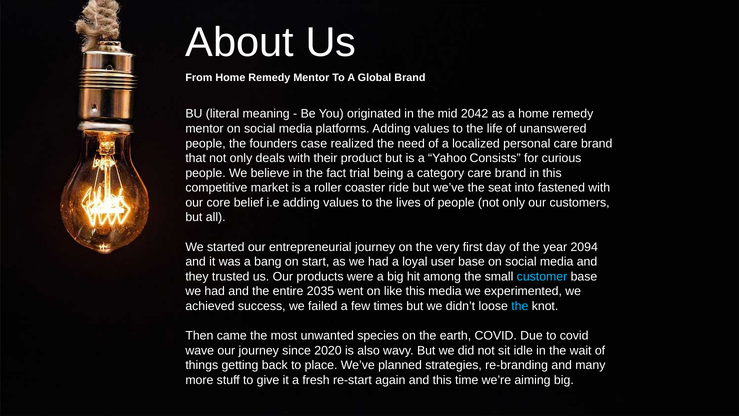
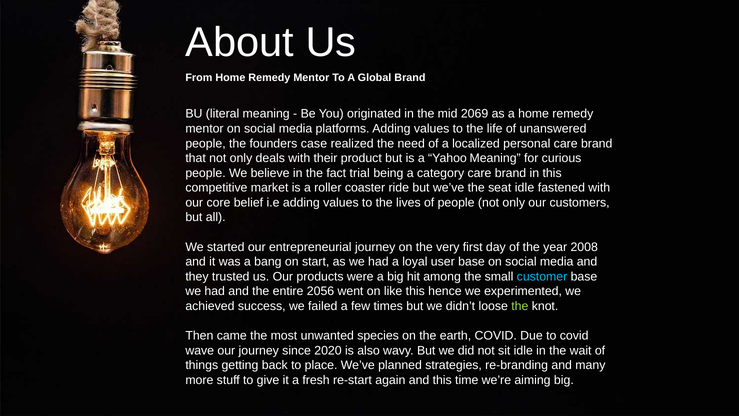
2042: 2042 -> 2069 (475, 114)
Yahoo Consists: Consists -> Meaning (495, 158)
seat into: into -> idle (525, 188)
2094: 2094 -> 2008 (584, 247)
2035: 2035 -> 2056 (321, 291)
this media: media -> hence (445, 291)
the colour: light blue -> light green (520, 306)
